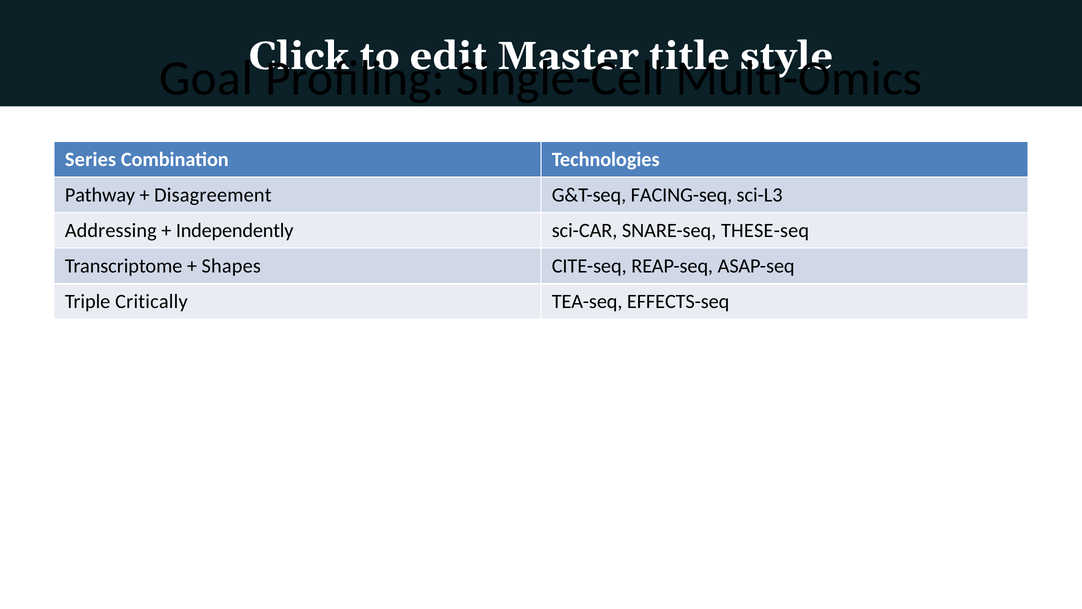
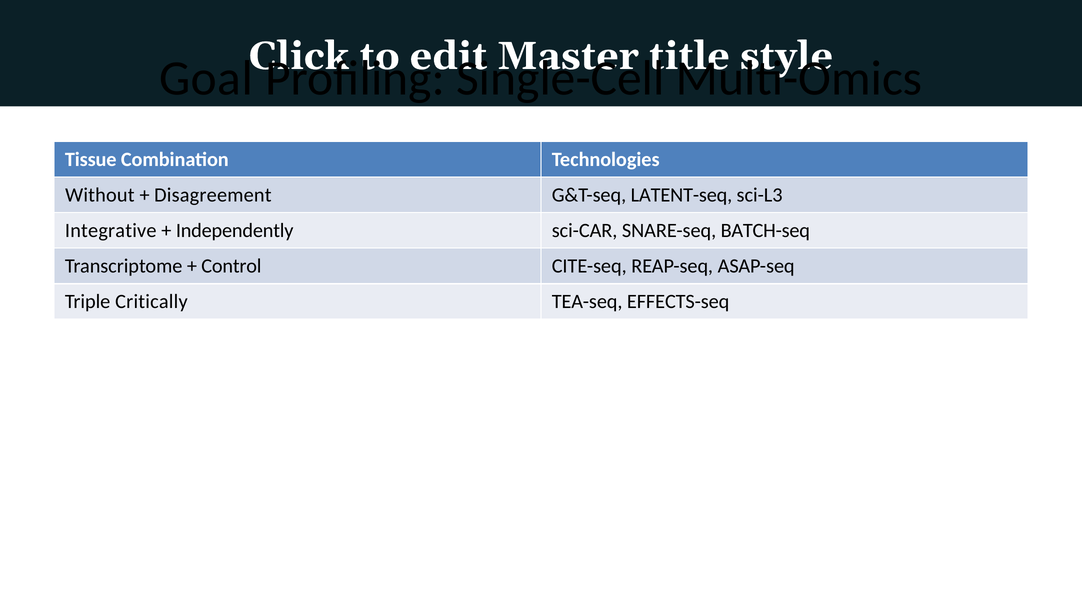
Series: Series -> Tissue (91, 159)
Pathway: Pathway -> Without (100, 195)
FACING-seq: FACING-seq -> LATENT-seq (682, 195)
Addressing: Addressing -> Integrative (111, 230)
THESE-seq: THESE-seq -> BATCH-seq (765, 230)
Shapes: Shapes -> Control (231, 266)
